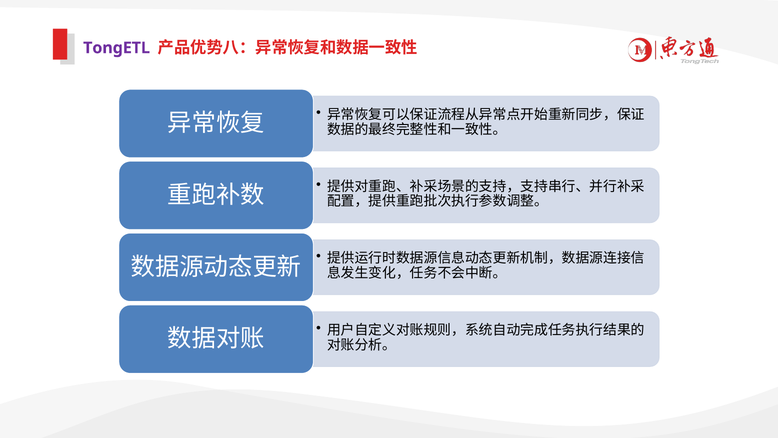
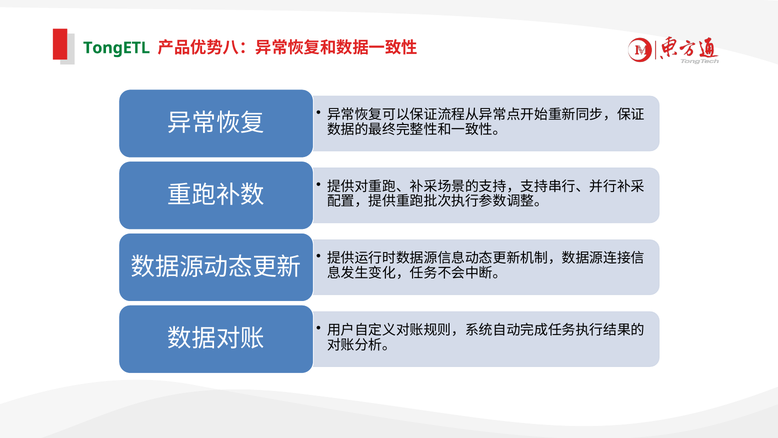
TongETL colour: purple -> green (117, 48)
